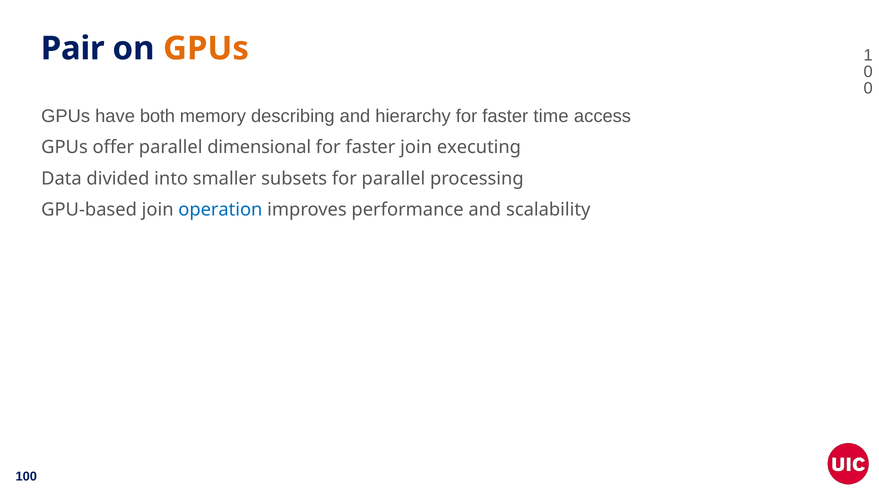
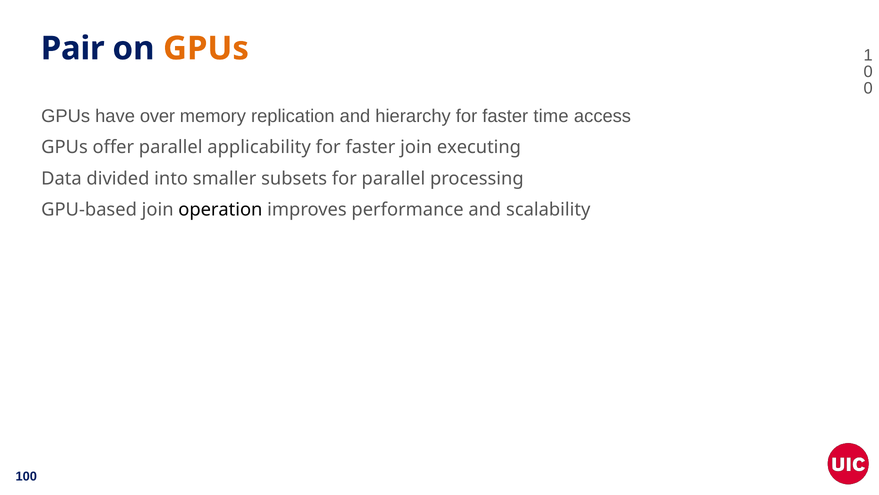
both: both -> over (157, 116)
describing: describing -> replication (293, 116)
dimensional: dimensional -> applicability (259, 147)
operation colour: blue -> black (220, 209)
